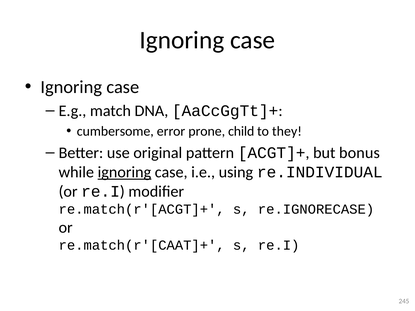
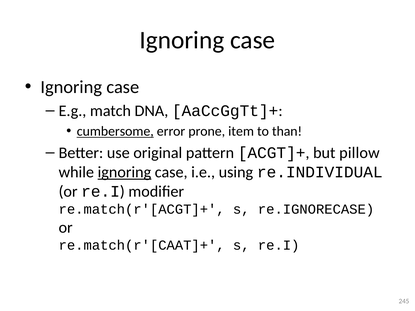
cumbersome underline: none -> present (115, 131)
child: child -> item (241, 131)
they: they -> than (287, 131)
bonus: bonus -> pillow (359, 153)
